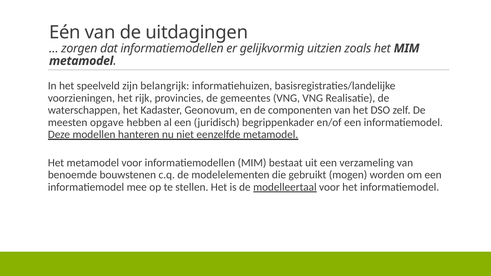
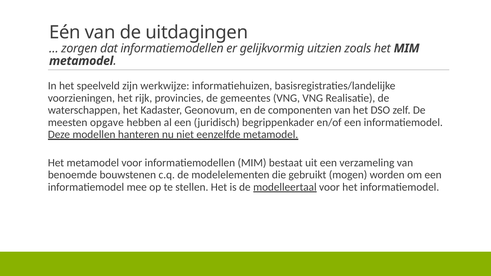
belangrijk: belangrijk -> werkwijze (165, 86)
